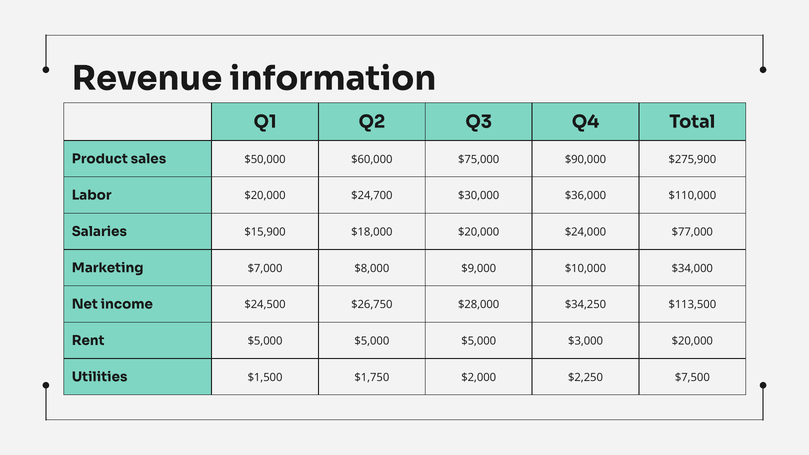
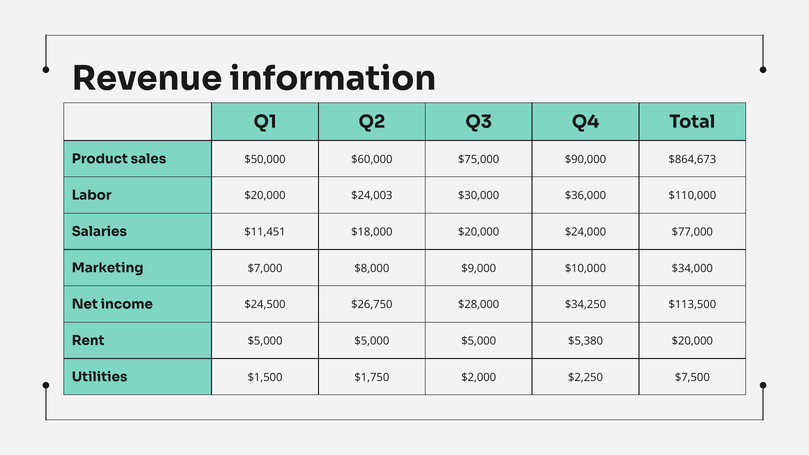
$275,900: $275,900 -> $864,673 (692, 159)
$24,700: $24,700 -> $24,003 (372, 196)
$15,900: $15,900 -> $11,451 (265, 232)
$3,000: $3,000 -> $5,380 (586, 341)
